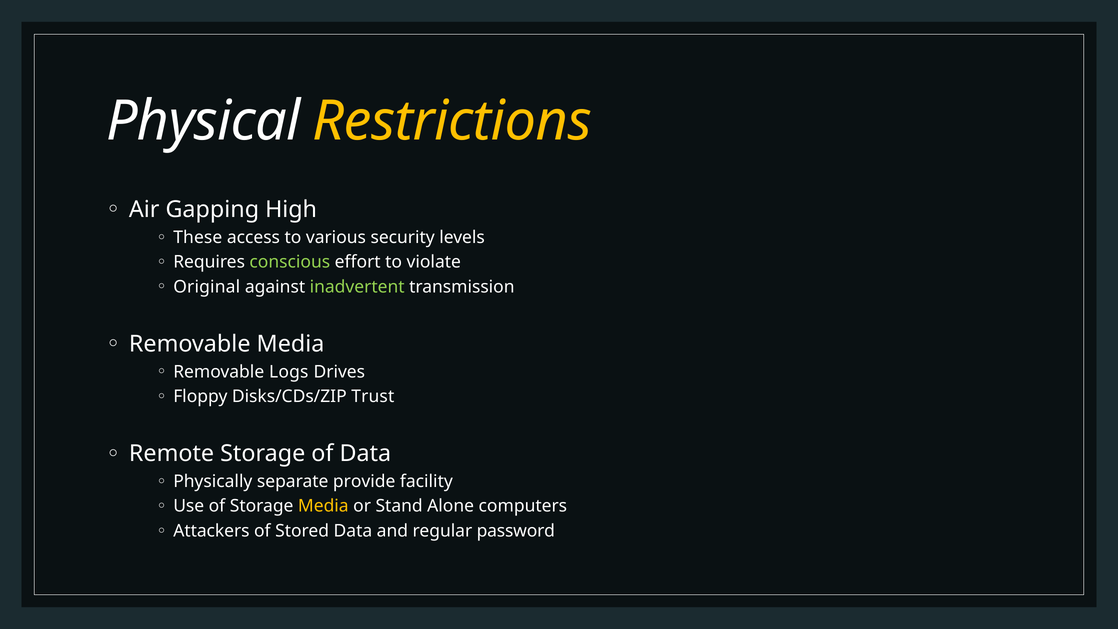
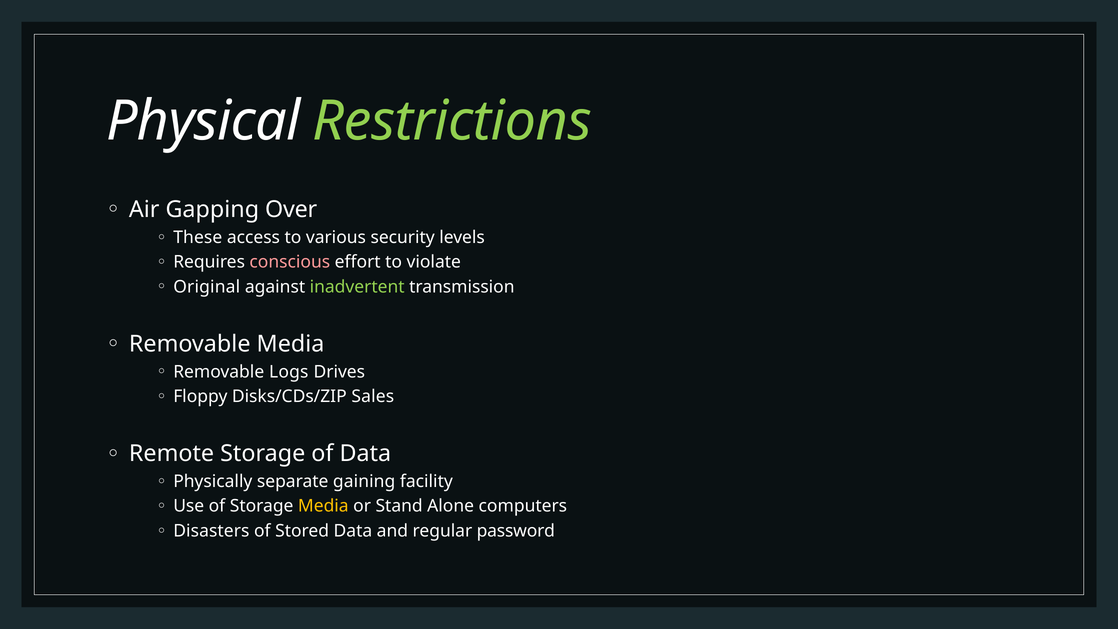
Restrictions colour: yellow -> light green (452, 121)
High: High -> Over (291, 209)
conscious colour: light green -> pink (290, 262)
Trust: Trust -> Sales (373, 396)
provide: provide -> gaining (364, 481)
Attackers: Attackers -> Disasters (211, 531)
